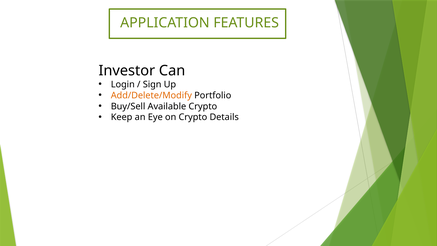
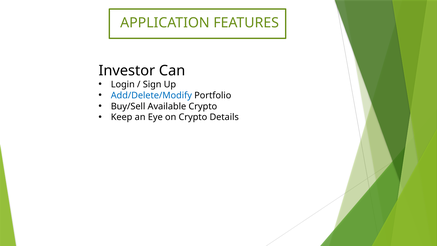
Add/Delete/Modify colour: orange -> blue (151, 95)
